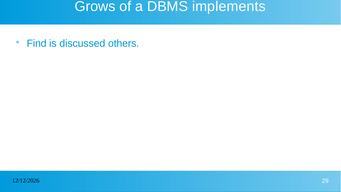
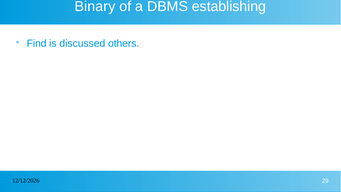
Grows: Grows -> Binary (95, 7)
implements: implements -> establishing (229, 7)
